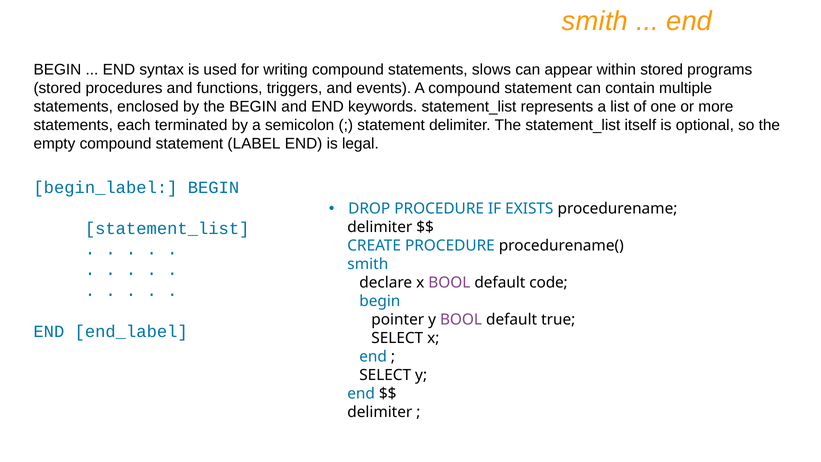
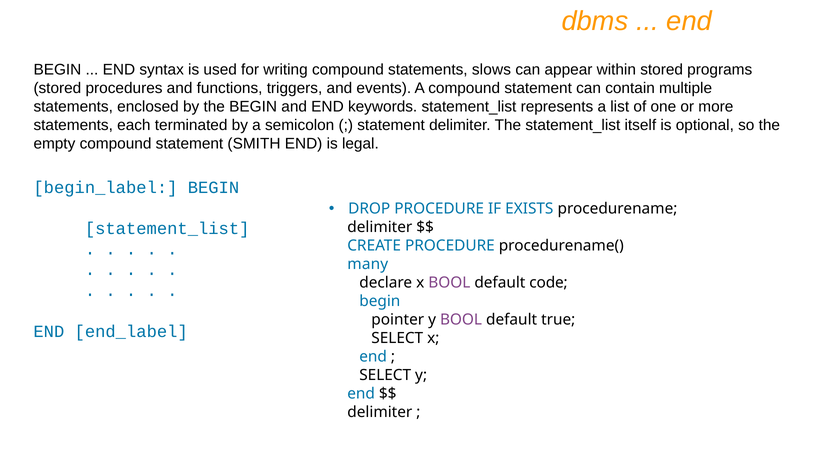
smith: smith -> dbms (595, 21)
LABEL: LABEL -> SMITH (254, 144)
smith: smith -> many (368, 264)
